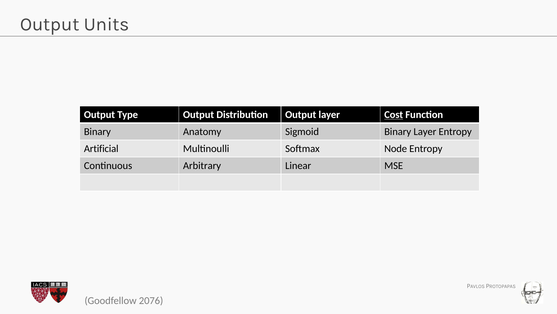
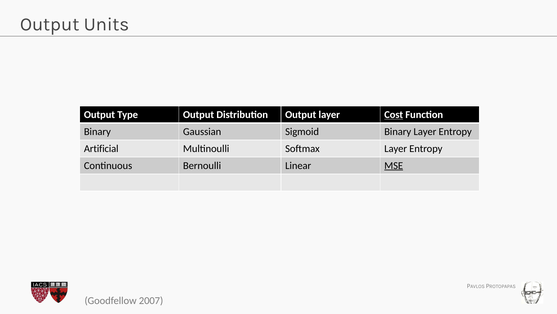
Anatomy: Anatomy -> Gaussian (202, 131)
Softmax Node: Node -> Layer (396, 148)
Arbitrary: Arbitrary -> Bernoulli (202, 165)
MSE underline: none -> present (394, 165)
2076: 2076 -> 2007 (151, 300)
